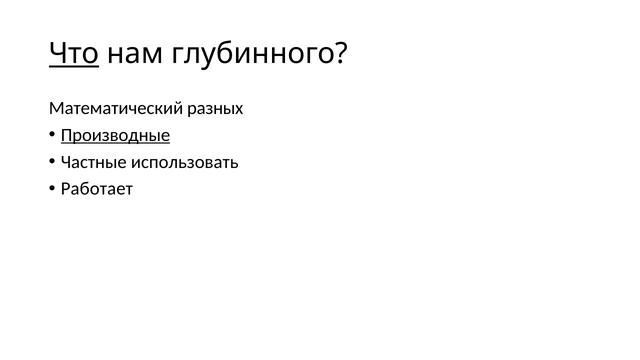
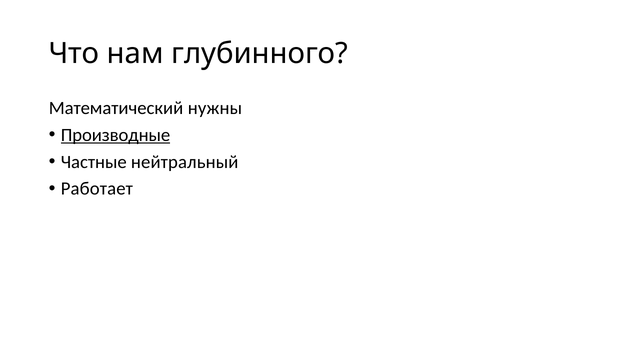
Что underline: present -> none (74, 54)
разных: разных -> нужны (215, 108)
использовать: использовать -> нейтральный (185, 162)
